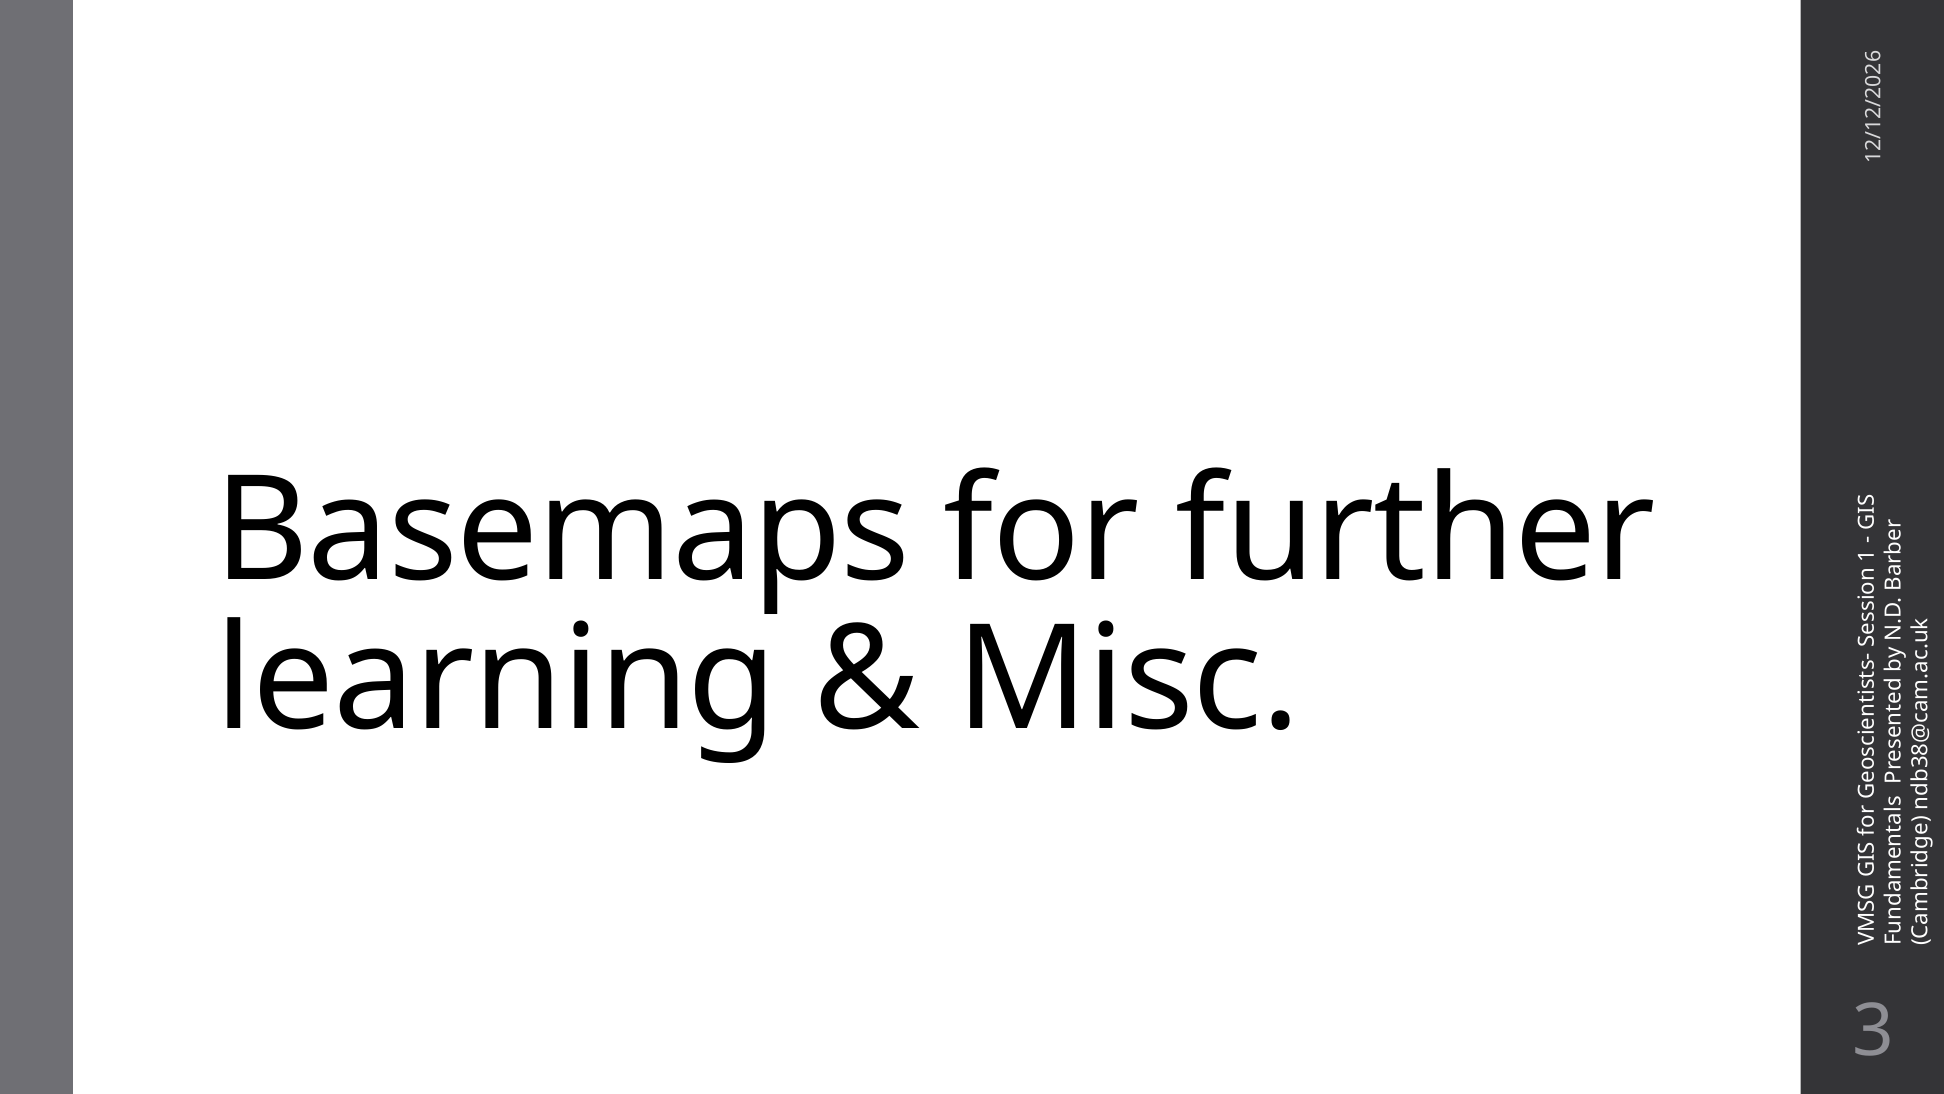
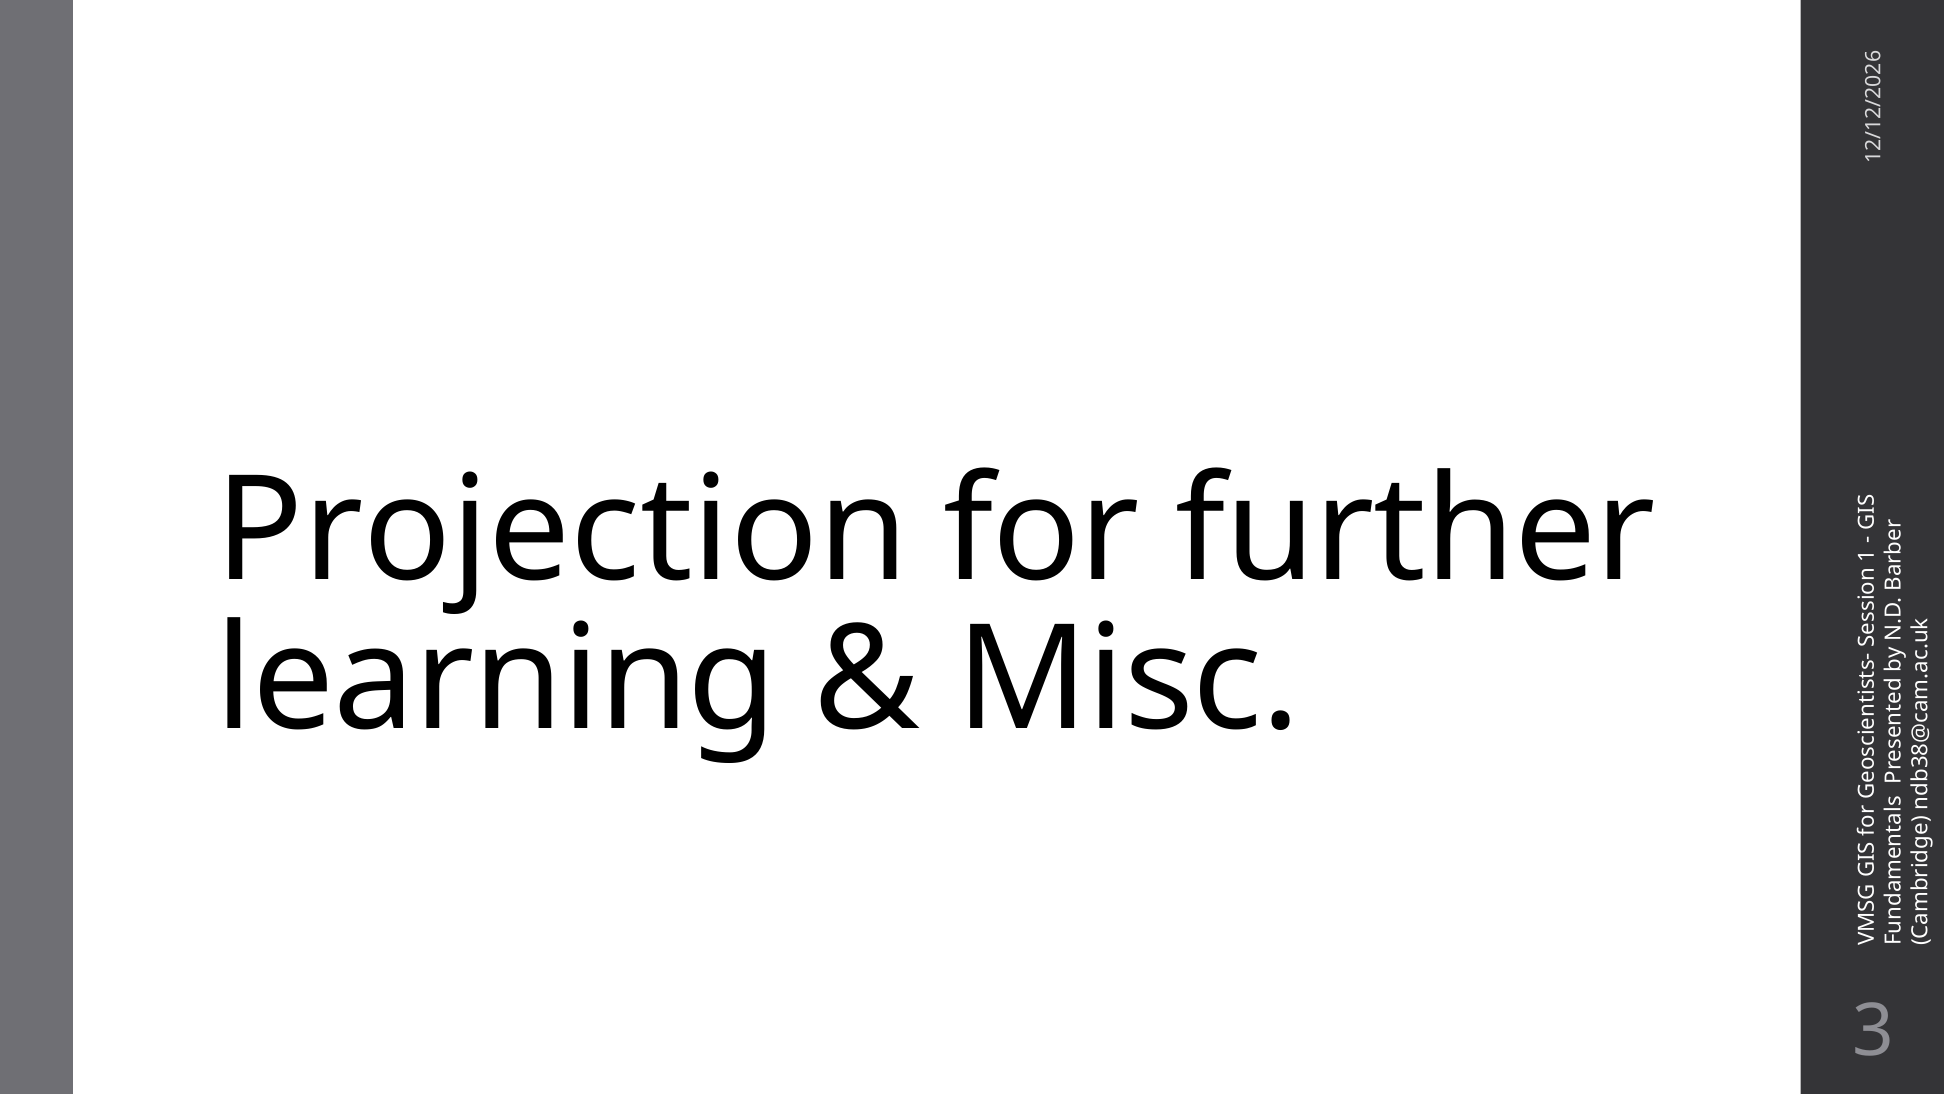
Basemaps: Basemaps -> Projection (562, 532)
